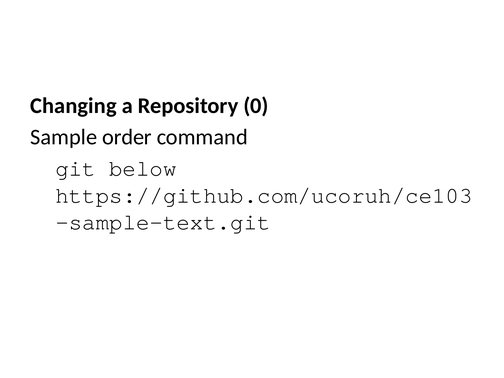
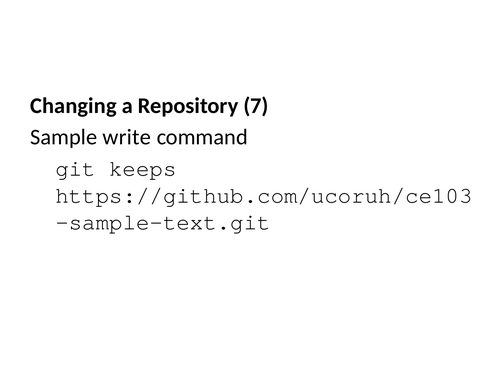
0: 0 -> 7 (256, 106)
order: order -> write (127, 137)
below: below -> keeps (143, 168)
